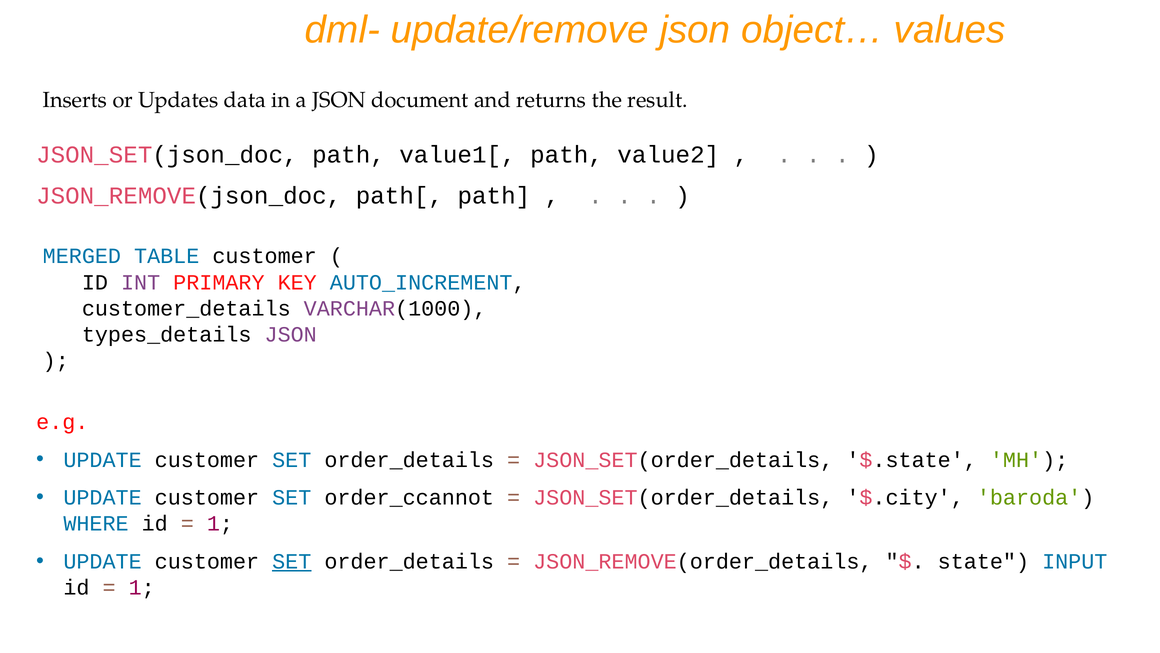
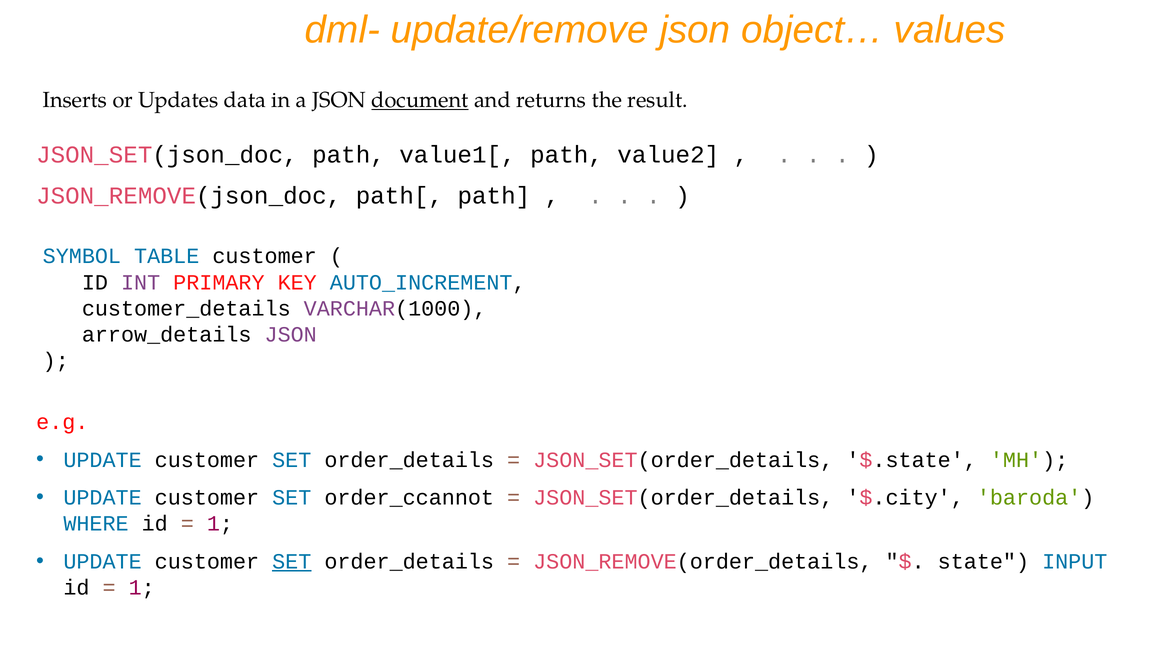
document underline: none -> present (420, 100)
MERGED: MERGED -> SYMBOL (82, 256)
types_details: types_details -> arrow_details (167, 334)
